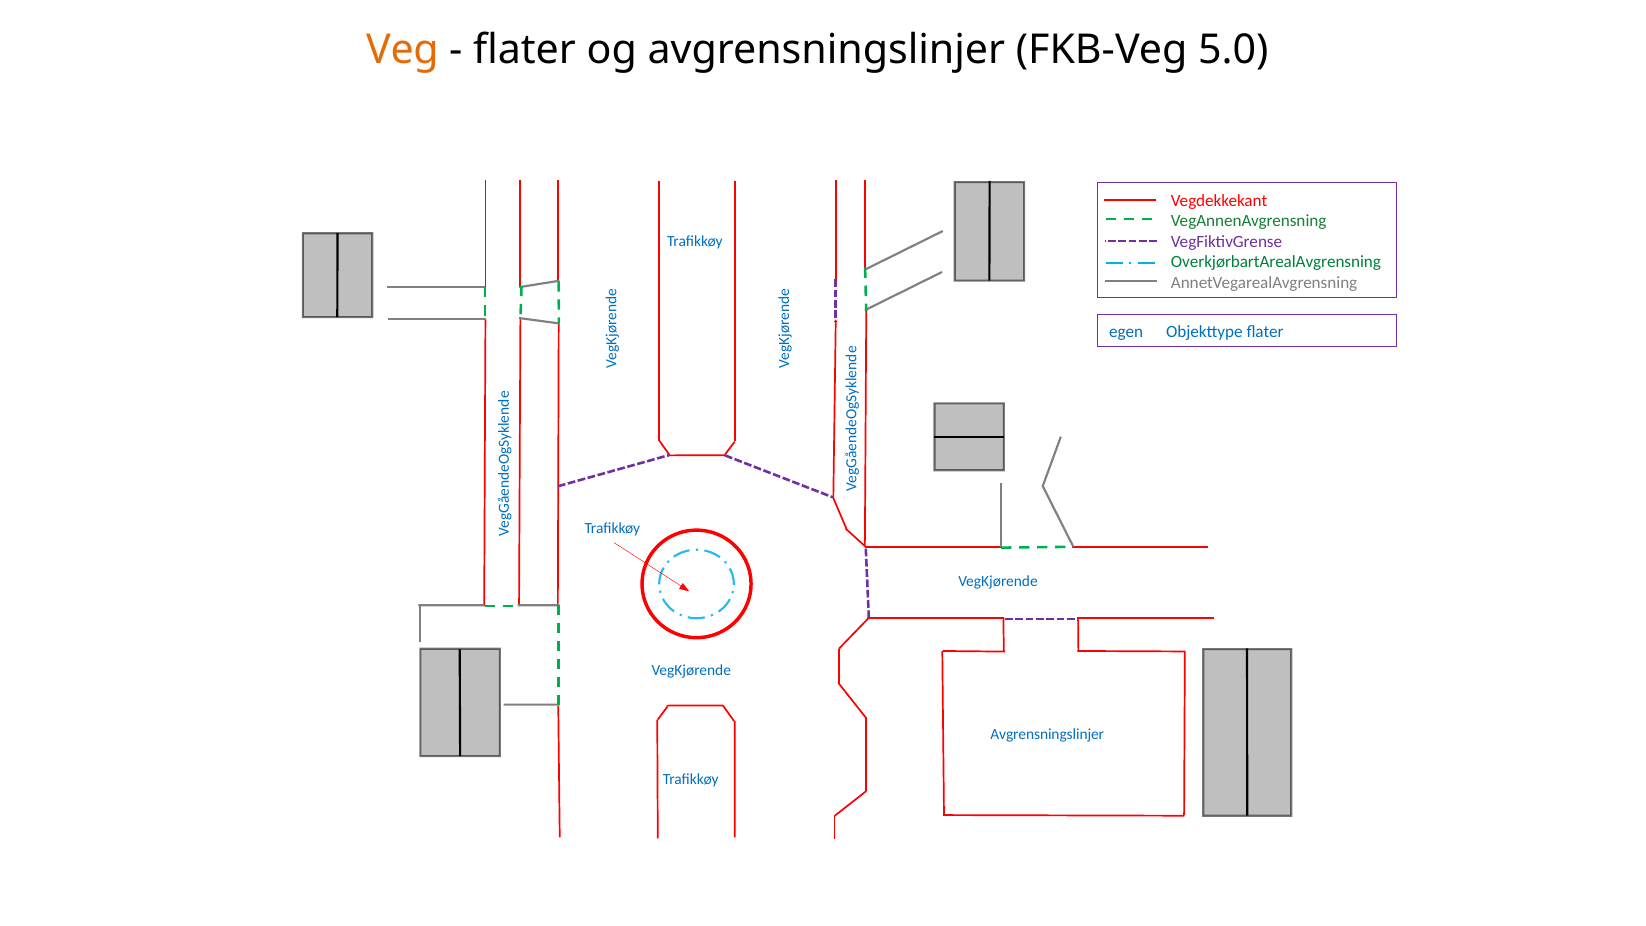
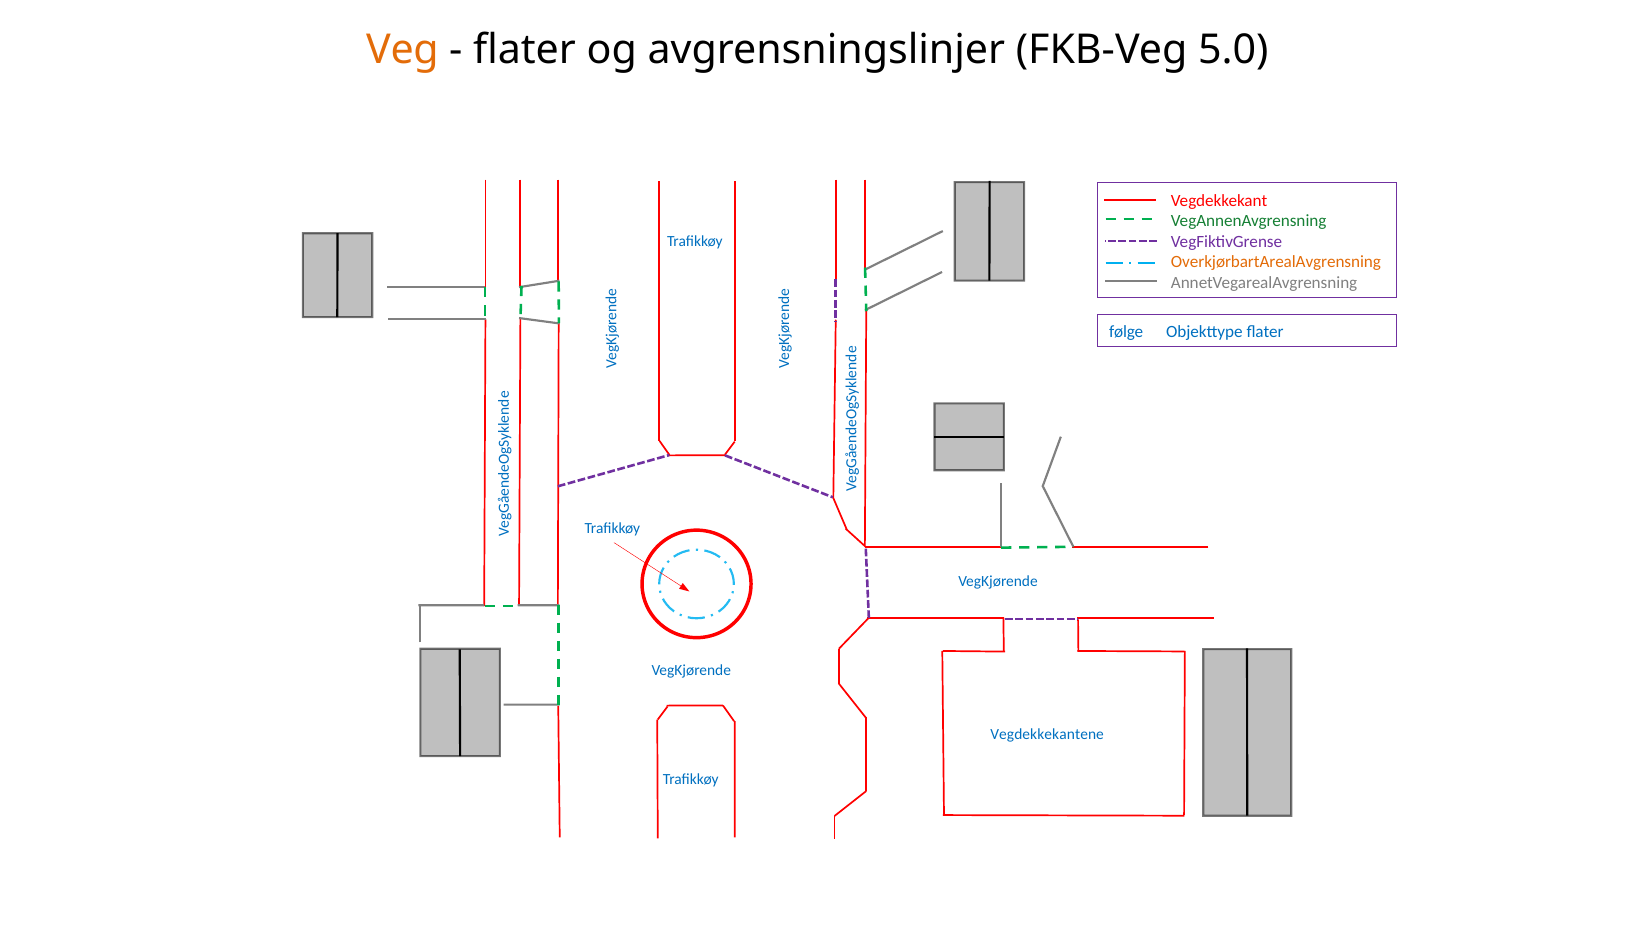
OverkjørbartArealAvgrensning colour: green -> orange (1276, 262)
egen: egen -> følge (1126, 332)
Avgrensningslinjer: Avgrensningslinjer -> Vegdekkekantene (1047, 734)
